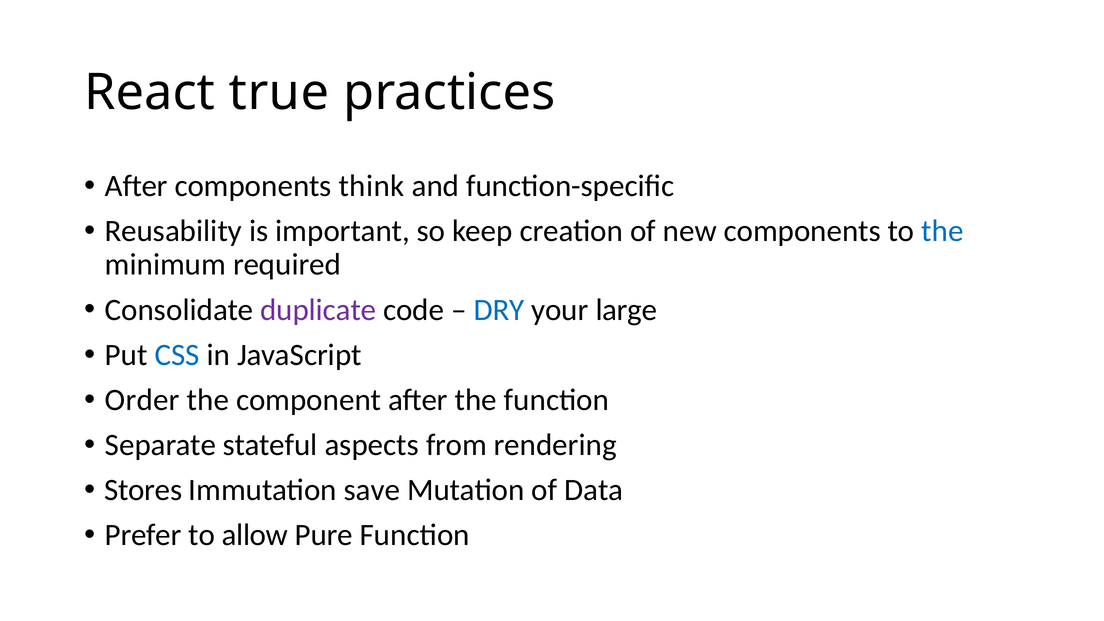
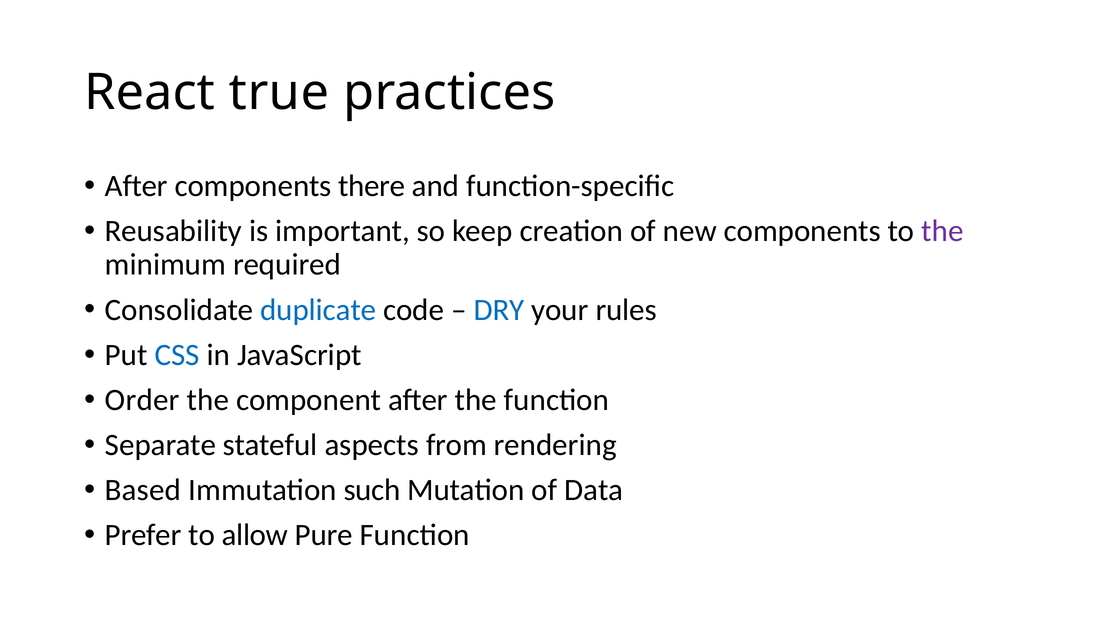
think: think -> there (372, 186)
the colour: blue -> purple (942, 231)
duplicate colour: purple -> blue (318, 310)
large: large -> rules (626, 310)
Stores: Stores -> Based (143, 490)
save: save -> such (372, 490)
